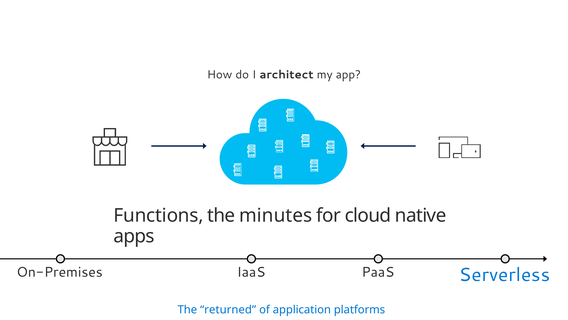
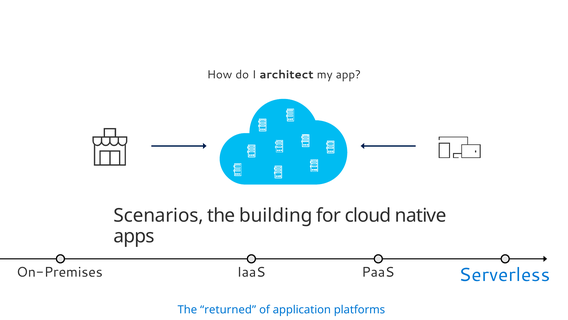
Functions: Functions -> Scenarios (158, 215)
minutes: minutes -> building (276, 215)
